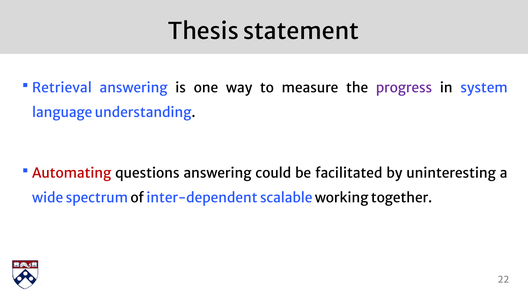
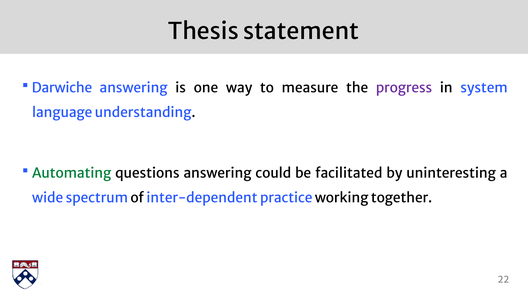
Retrieval: Retrieval -> Darwiche (62, 88)
Automating colour: red -> green (72, 173)
scalable: scalable -> practice (286, 198)
